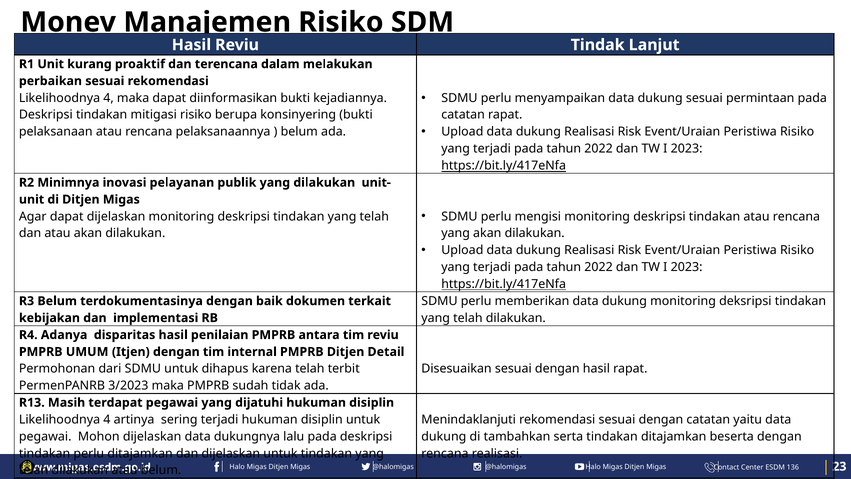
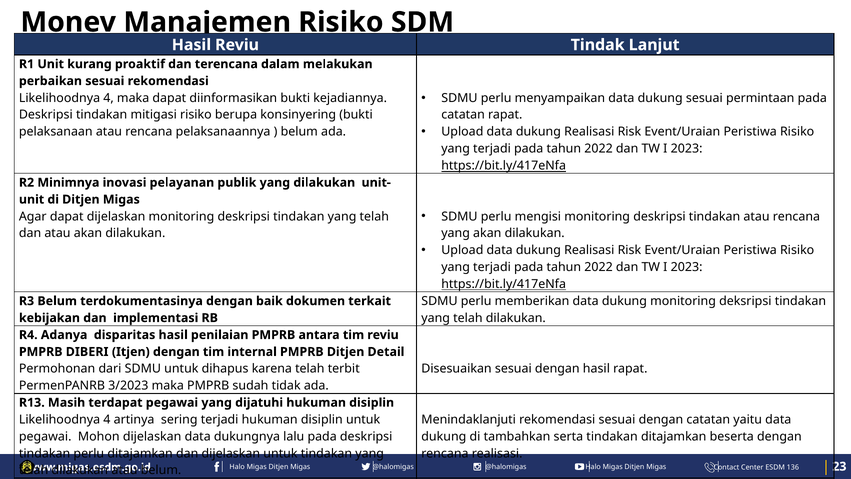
PMPRB UMUM: UMUM -> DIBERI (87, 352)
